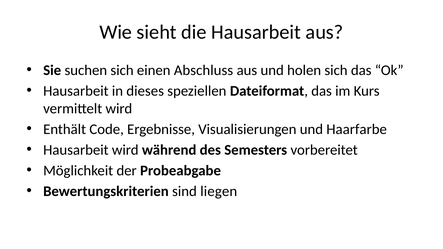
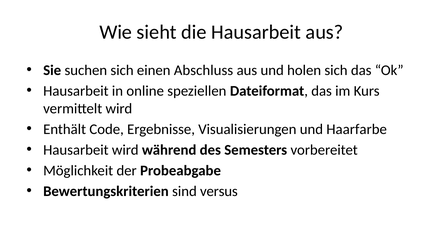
dieses: dieses -> online (145, 91)
liegen: liegen -> versus (219, 191)
